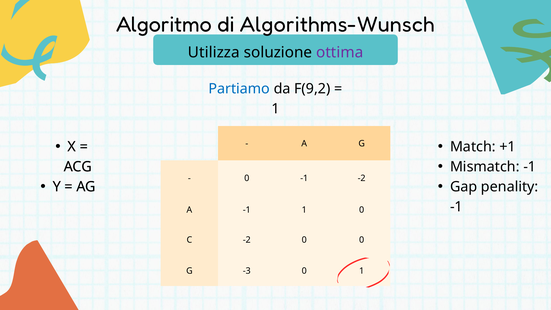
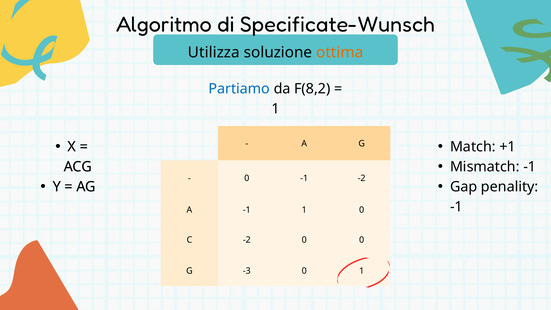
Algorithms-Wunsch: Algorithms-Wunsch -> Specificate-Wunsch (337, 24)
ottima colour: purple -> orange (340, 52)
F(9,2: F(9,2 -> F(8,2 (312, 89)
